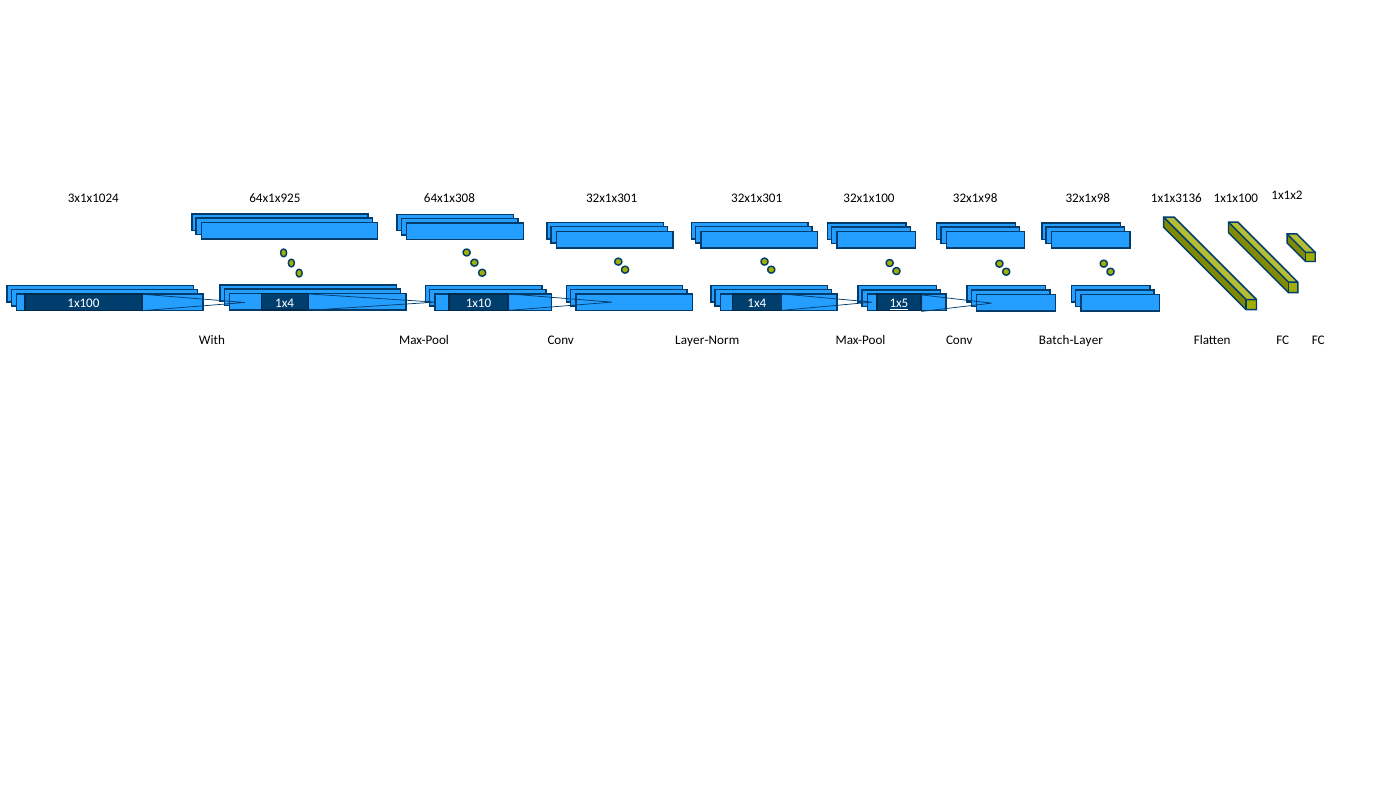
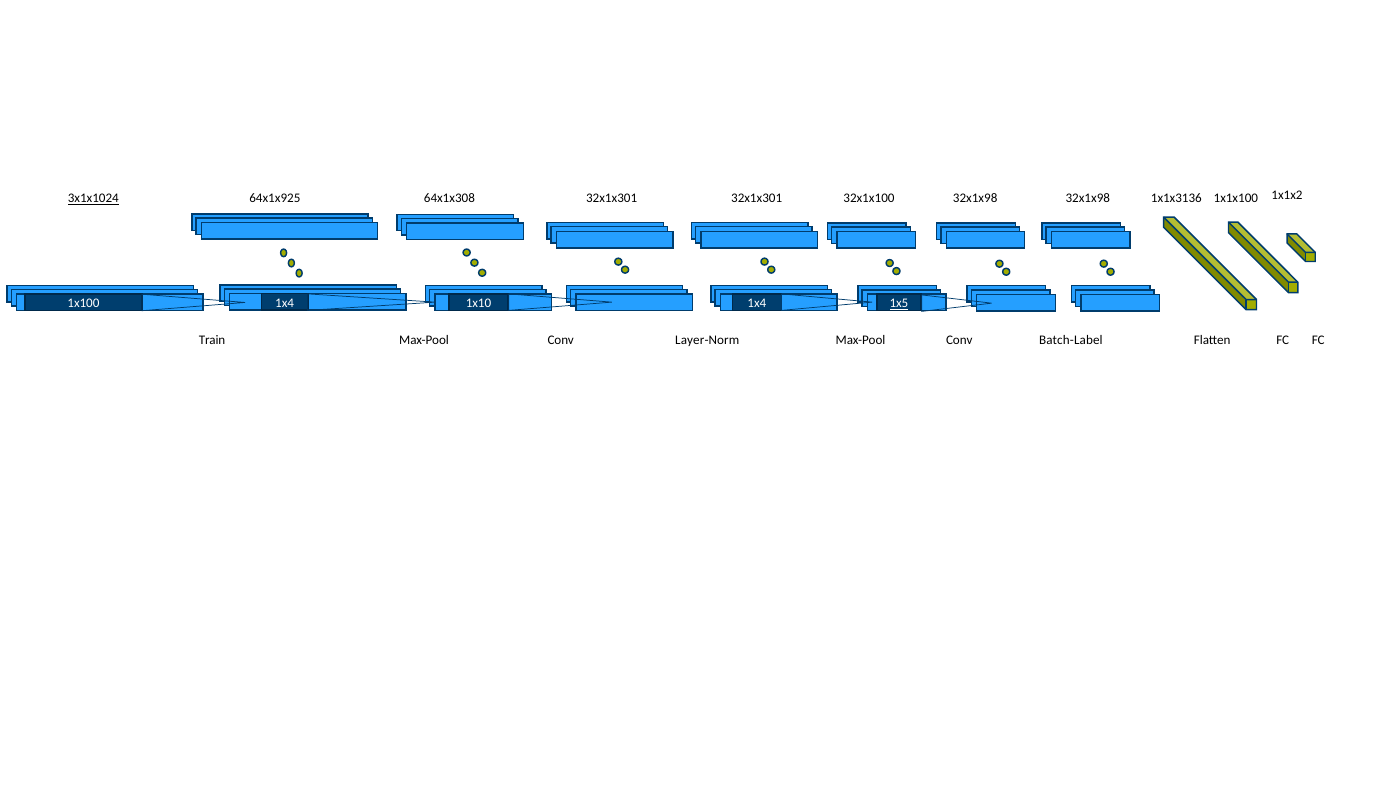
3x1x1024 underline: none -> present (93, 198)
With: With -> Train (212, 340)
Batch-Layer: Batch-Layer -> Batch-Label (1071, 340)
